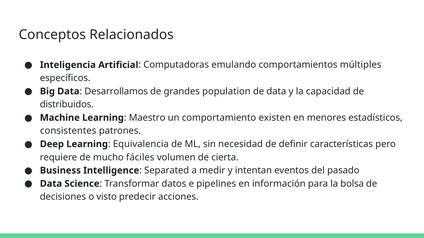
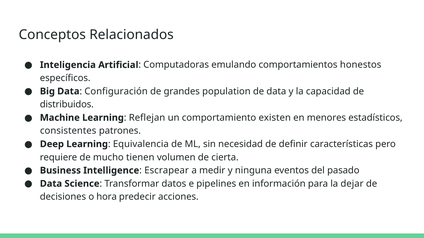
múltiples: múltiples -> honestos (361, 65)
Desarrollamos: Desarrollamos -> Configuración (116, 91)
Maestro: Maestro -> Reflejan (147, 118)
fáciles: fáciles -> tienen (140, 158)
Separated: Separated -> Escrapear (167, 171)
intentan: intentan -> ninguna (253, 171)
bolsa: bolsa -> dejar (352, 184)
visto: visto -> hora (107, 197)
